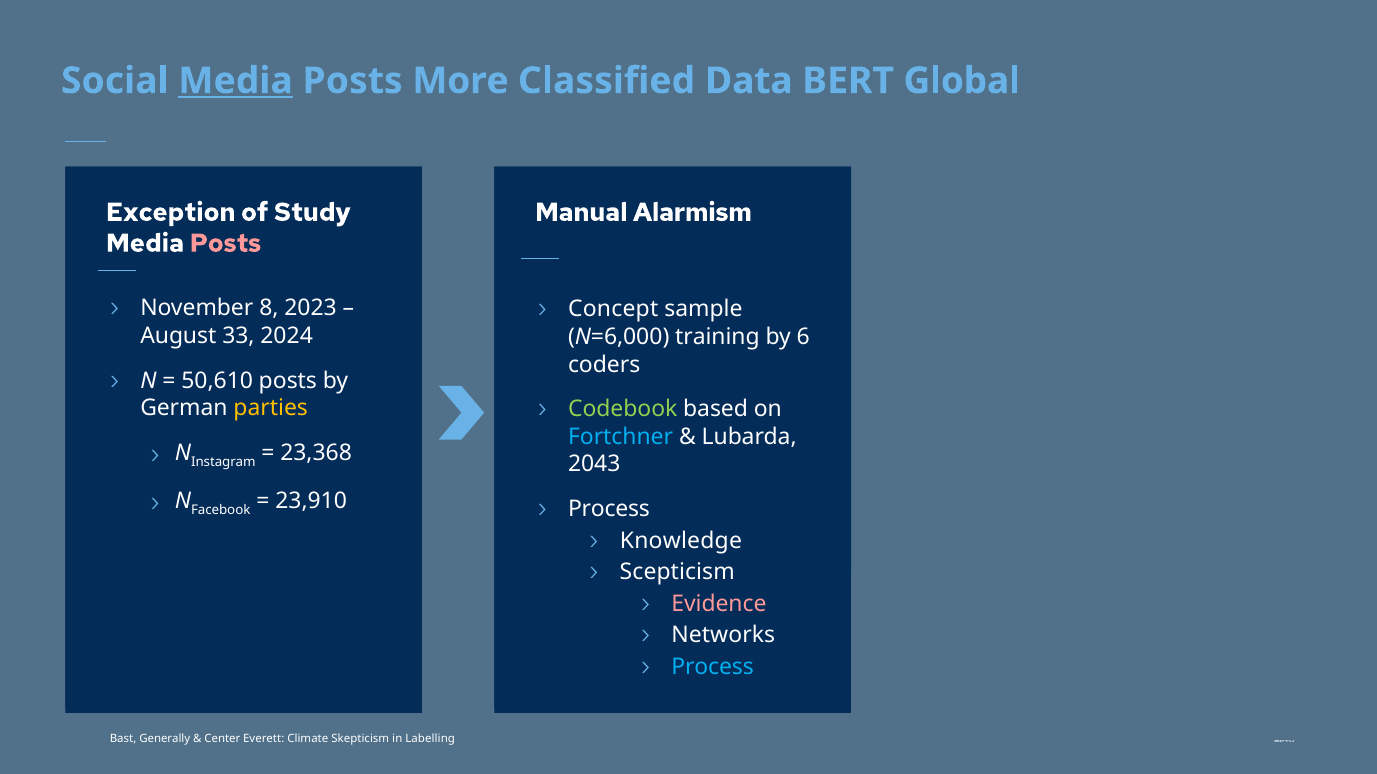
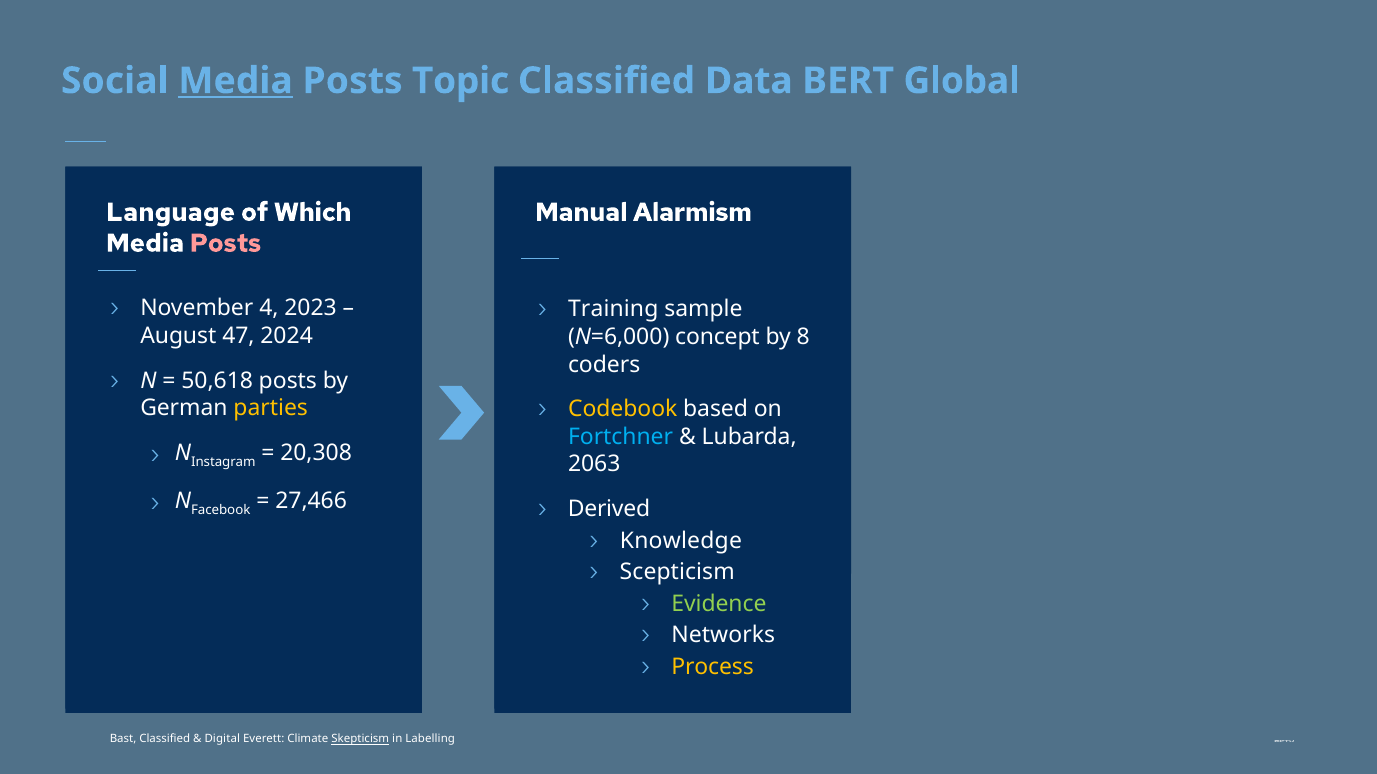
More: More -> Topic (460, 81)
Exception: Exception -> Language (171, 212)
Study: Study -> Which (313, 212)
8: 8 -> 4 (269, 309)
Concept: Concept -> Training (613, 310)
33: 33 -> 47 (238, 336)
training: training -> concept (717, 337)
6: 6 -> 8 (803, 337)
50,610: 50,610 -> 50,618 (217, 381)
Codebook colour: light green -> yellow (623, 409)
23,368: 23,368 -> 20,308 (316, 453)
2043: 2043 -> 2063 (594, 465)
23,910: 23,910 -> 27,466 (311, 502)
Process: Process -> Derived (609, 509)
Evidence colour: pink -> light green (719, 604)
Process colour: light blue -> yellow (713, 667)
Bast Generally: Generally -> Classified (165, 740)
Center: Center -> Digital (222, 740)
Skepticism underline: none -> present (360, 740)
